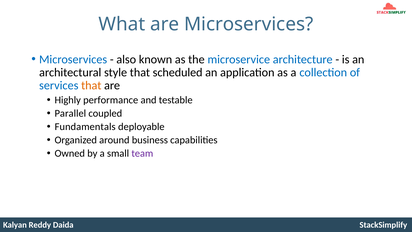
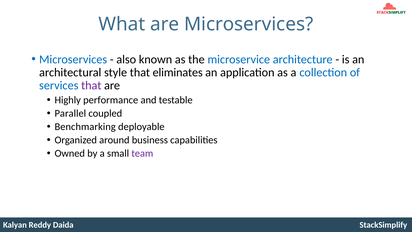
scheduled: scheduled -> eliminates (178, 72)
that colour: orange -> purple (91, 86)
Fundamentals: Fundamentals -> Benchmarking (85, 127)
